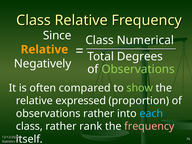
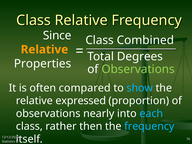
Numerical: Numerical -> Combined (145, 40)
Negatively: Negatively -> Properties (43, 64)
show colour: light green -> light blue (140, 88)
observations rather: rather -> nearly (99, 114)
rank: rank -> then (91, 126)
frequency colour: pink -> light blue (149, 126)
